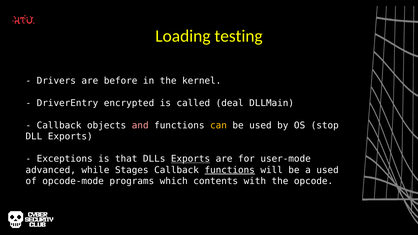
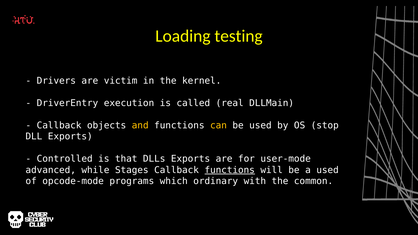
before: before -> victim (121, 81)
encrypted: encrypted -> execution (129, 103)
deal: deal -> real (230, 103)
and colour: pink -> yellow (140, 126)
Exceptions: Exceptions -> Controlled (65, 159)
Exports underline: present -> none (191, 159)
contents: contents -> ordinary (216, 181)
opcode: opcode -> common (314, 181)
